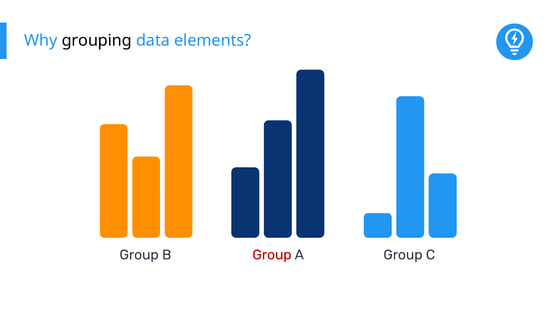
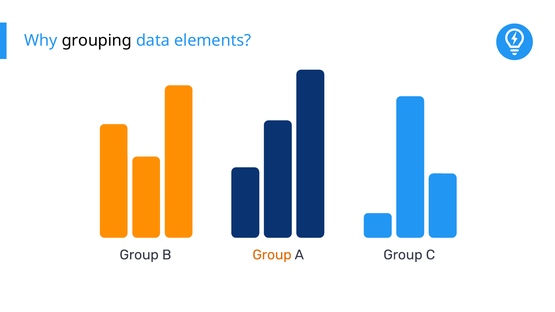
Group colour: red -> orange (272, 255)
